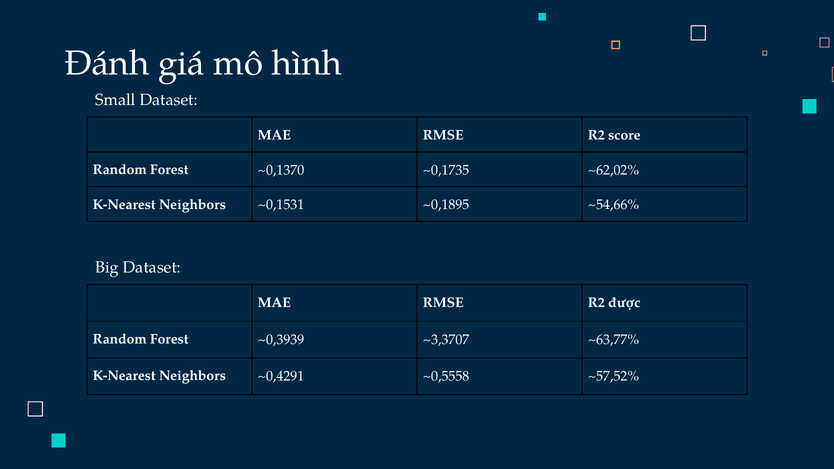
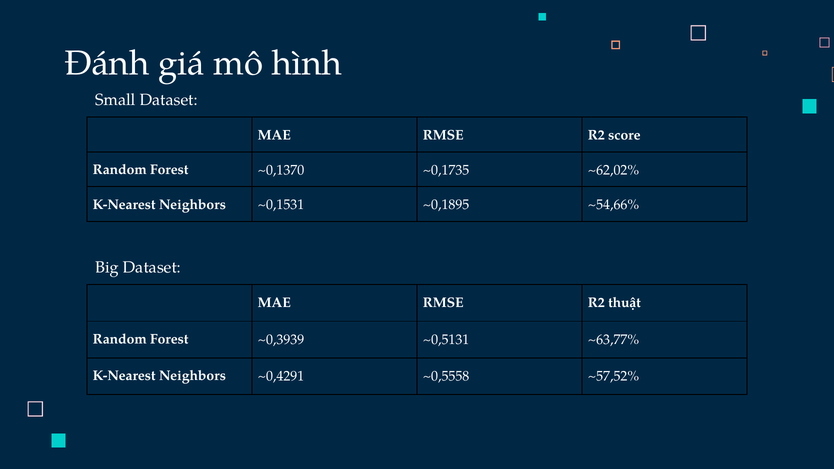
được: được -> thuật (624, 303)
~3,3707: ~3,3707 -> ~0,5131 (446, 340)
